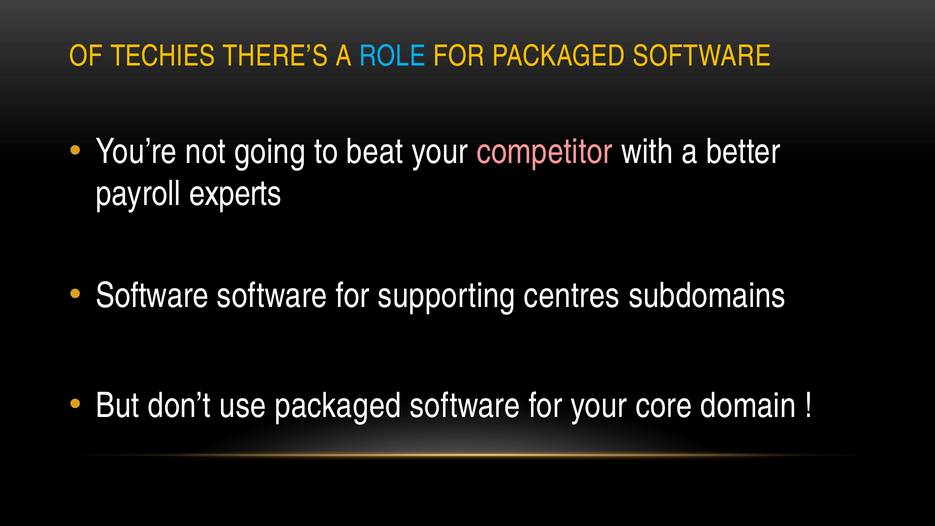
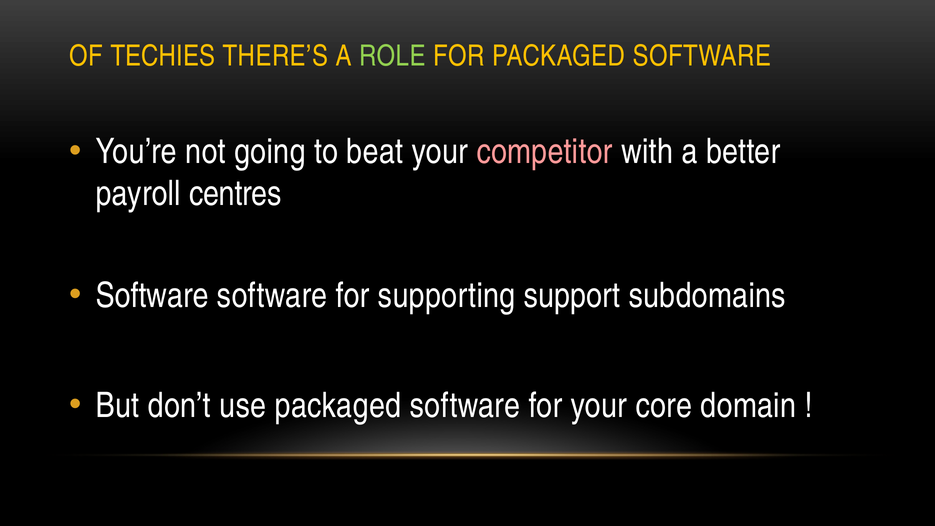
ROLE colour: light blue -> light green (392, 56)
experts: experts -> centres (235, 194)
centres: centres -> support (572, 296)
